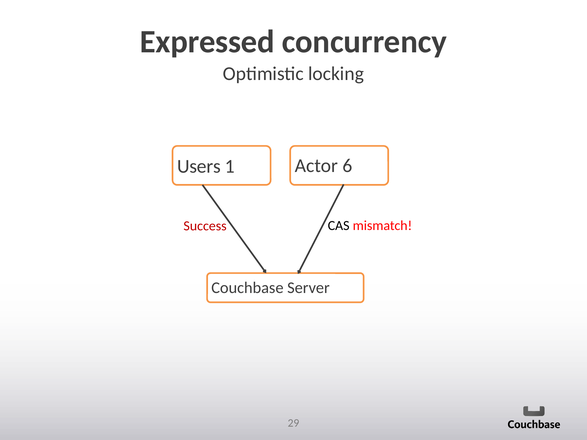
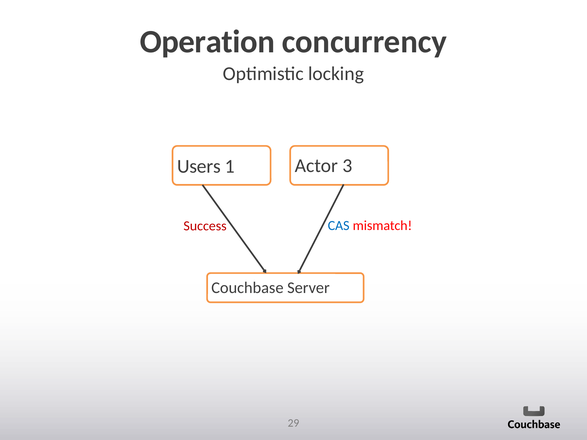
Expressed: Expressed -> Operation (207, 42)
6: 6 -> 3 (347, 166)
CAS colour: black -> blue (339, 226)
